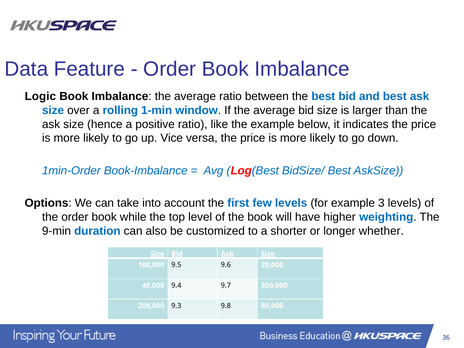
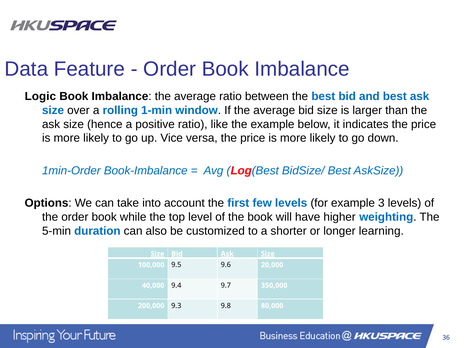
9-min: 9-min -> 5-min (57, 231)
whether: whether -> learning (381, 231)
